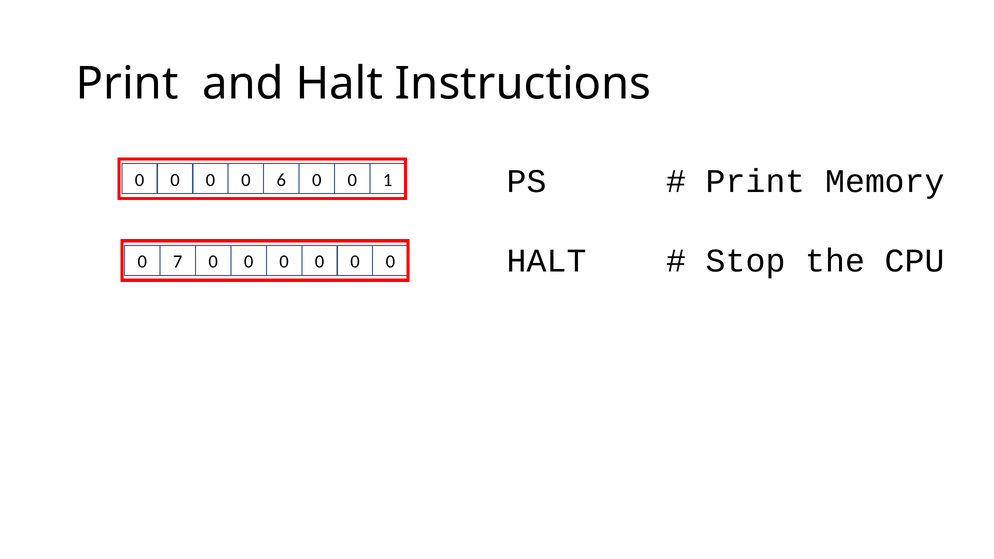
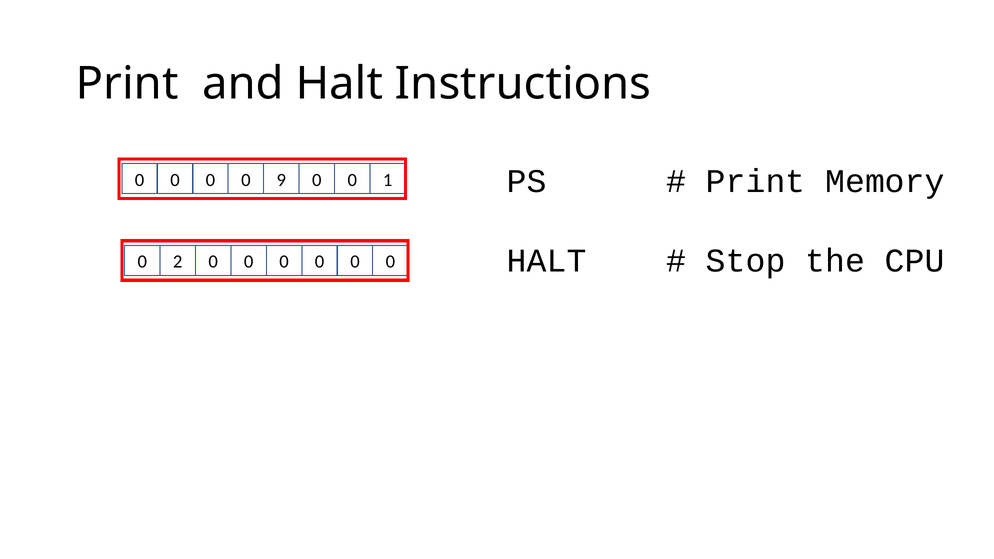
6: 6 -> 9 (281, 180)
7: 7 -> 2 (178, 262)
